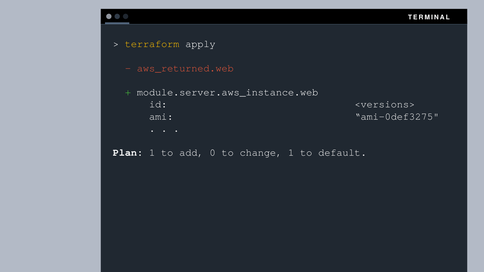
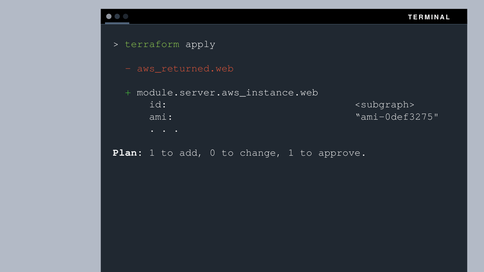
terraform colour: yellow -> light green (152, 44)
<versions>: <versions> -> <subgraph> (385, 104)
default: default -> approve (342, 153)
